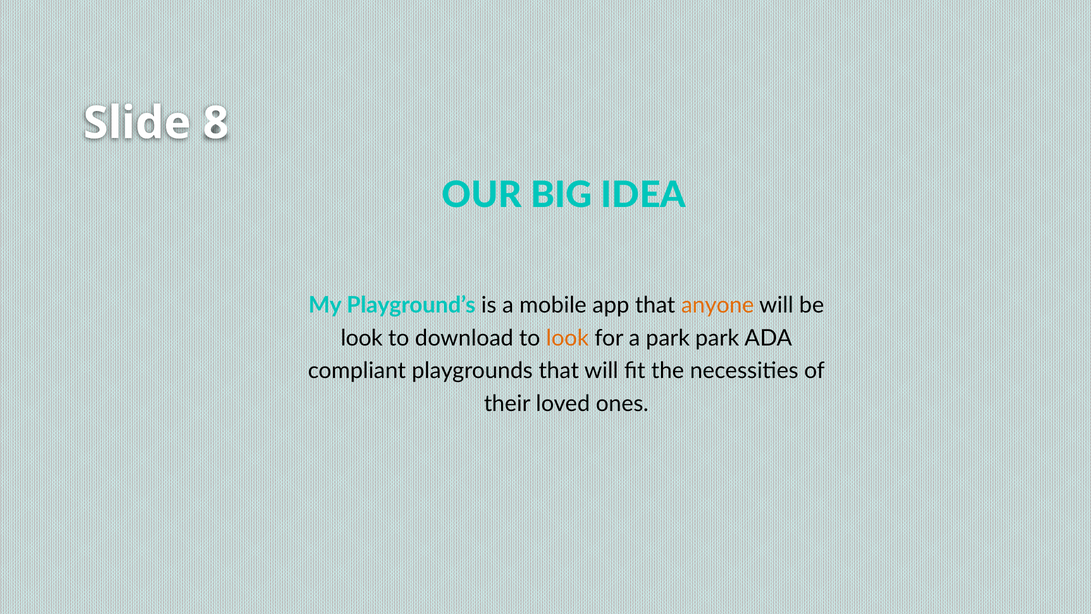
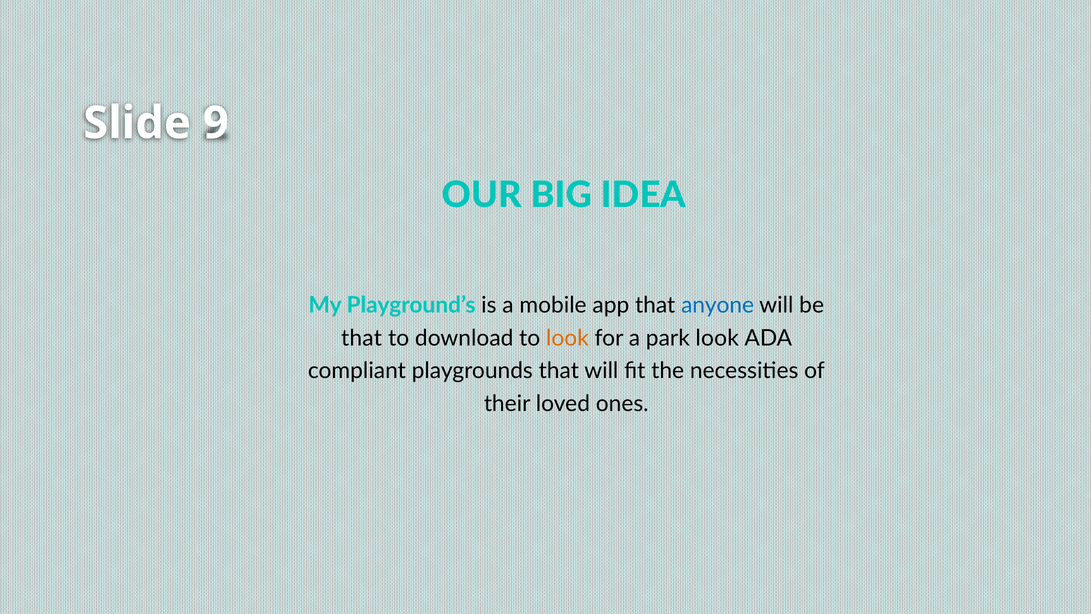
8: 8 -> 9 (216, 123)
anyone colour: orange -> blue (718, 305)
look: look -> that (362, 338)
park park: park -> look (717, 338)
